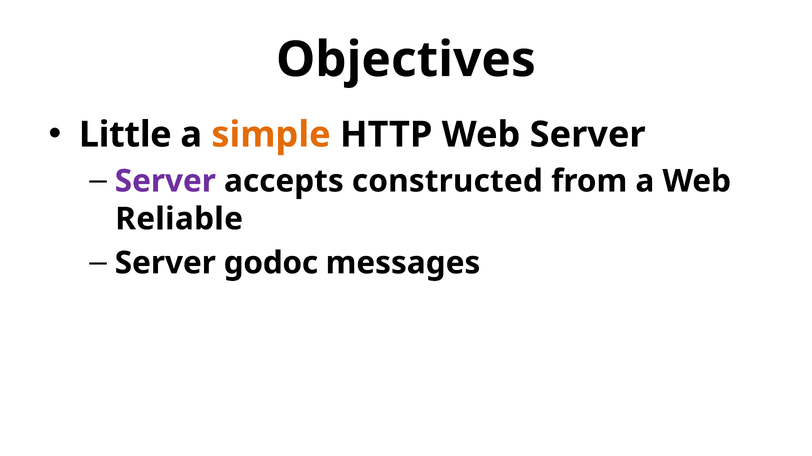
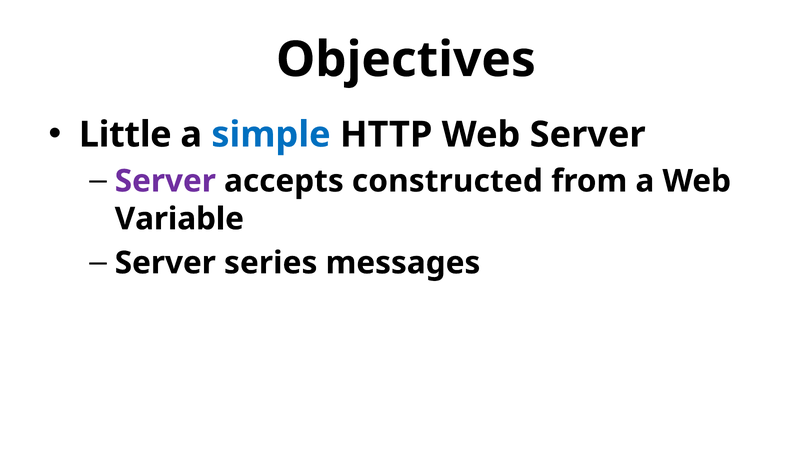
simple colour: orange -> blue (271, 135)
Reliable: Reliable -> Variable (179, 219)
godoc: godoc -> series (271, 263)
